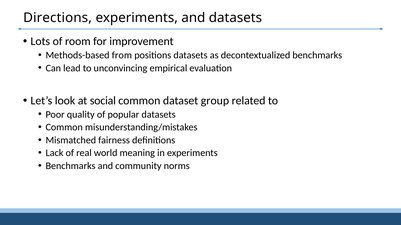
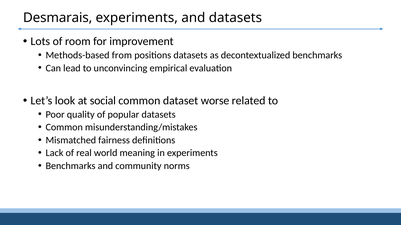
Directions: Directions -> Desmarais (58, 18)
group: group -> worse (215, 101)
